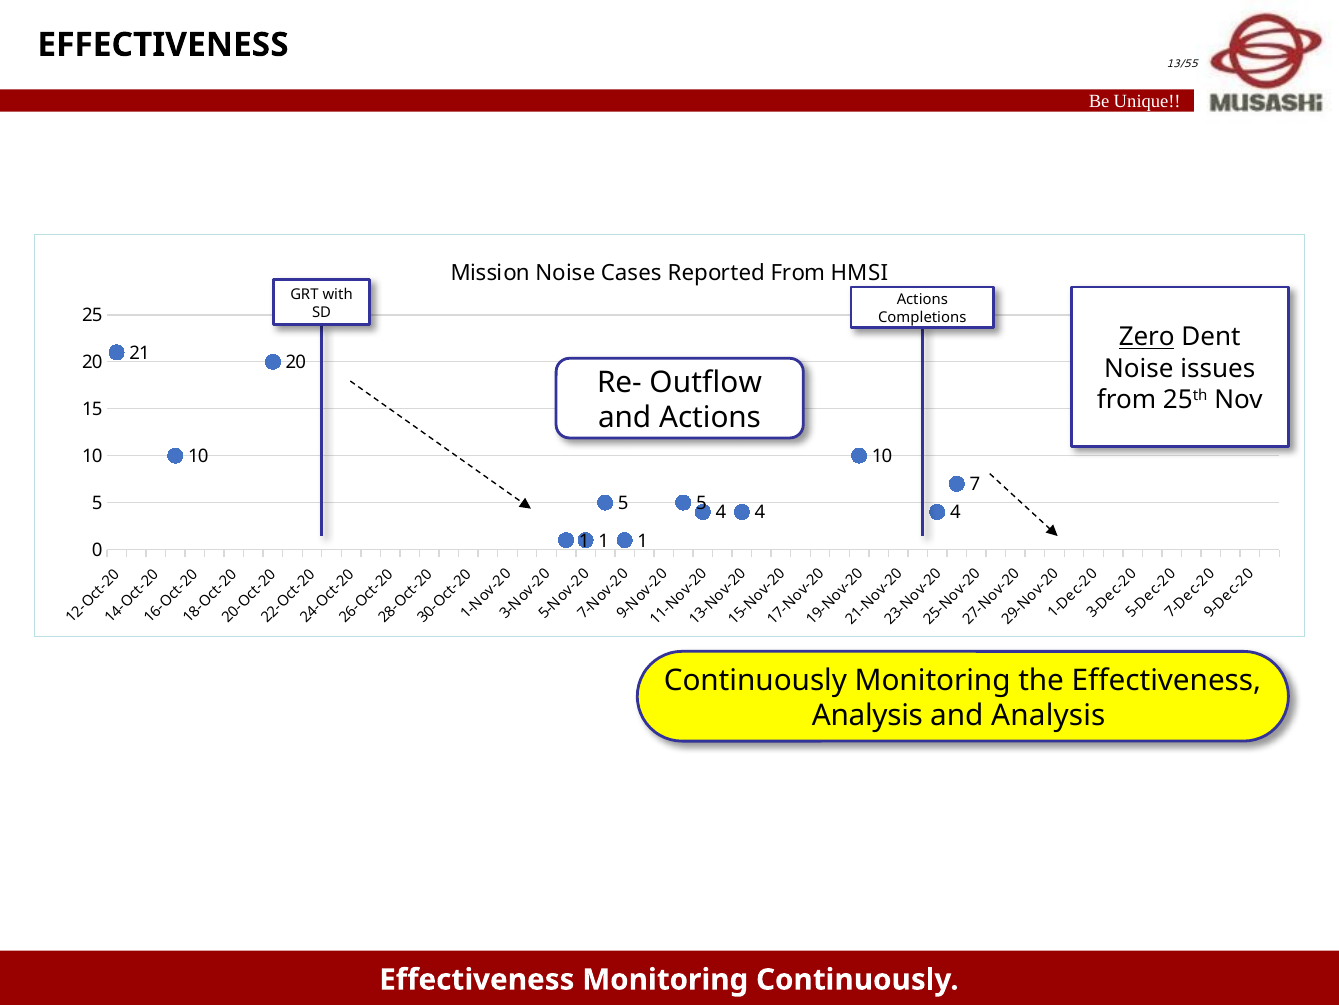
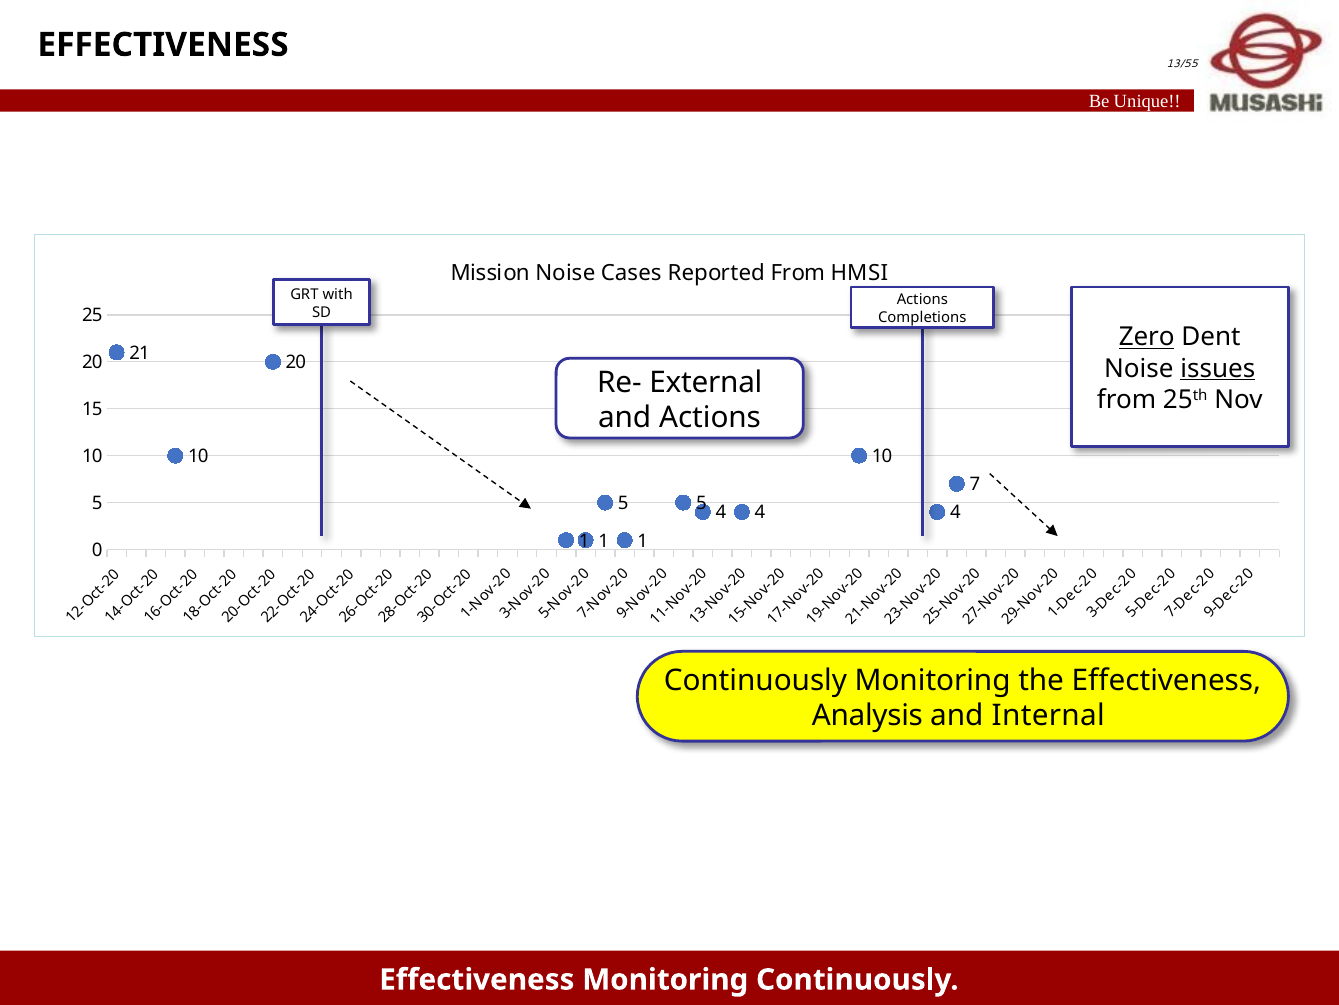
issues underline: none -> present (1218, 368)
Outflow: Outflow -> External (706, 382)
and Analysis: Analysis -> Internal (1048, 716)
